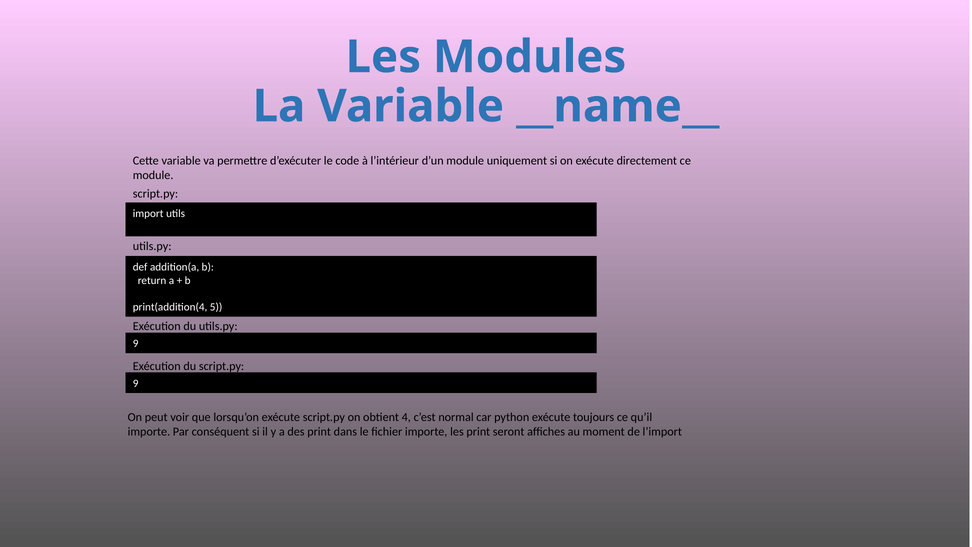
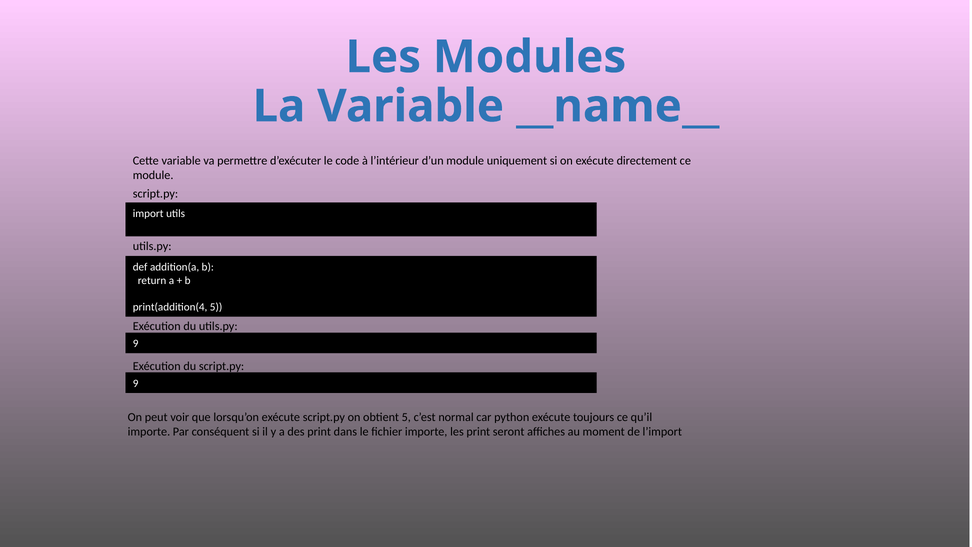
obtient 4: 4 -> 5 (406, 417)
